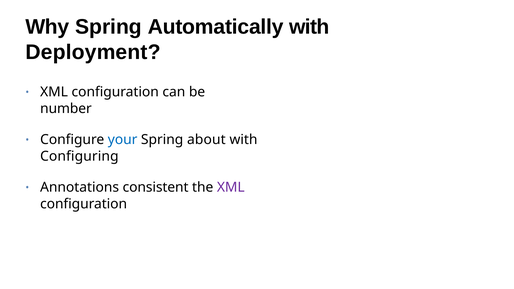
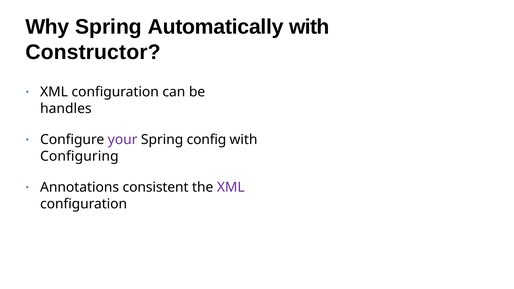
Deployment: Deployment -> Constructor (93, 52)
number: number -> handles (66, 109)
your colour: blue -> purple (123, 140)
about: about -> config (206, 140)
